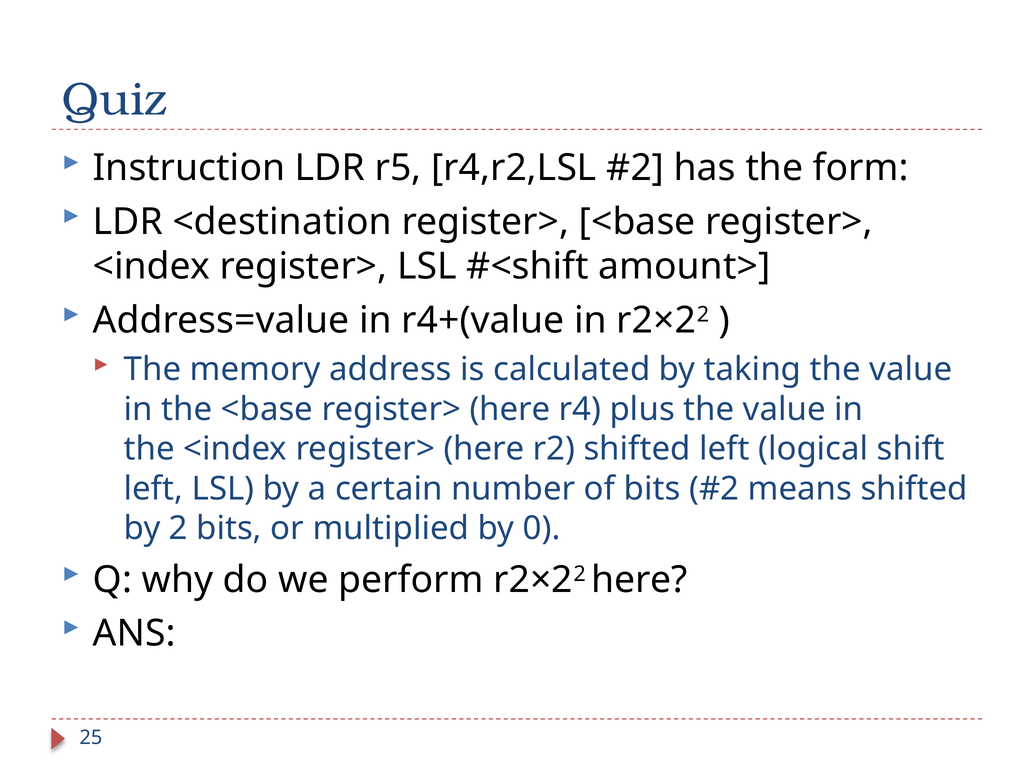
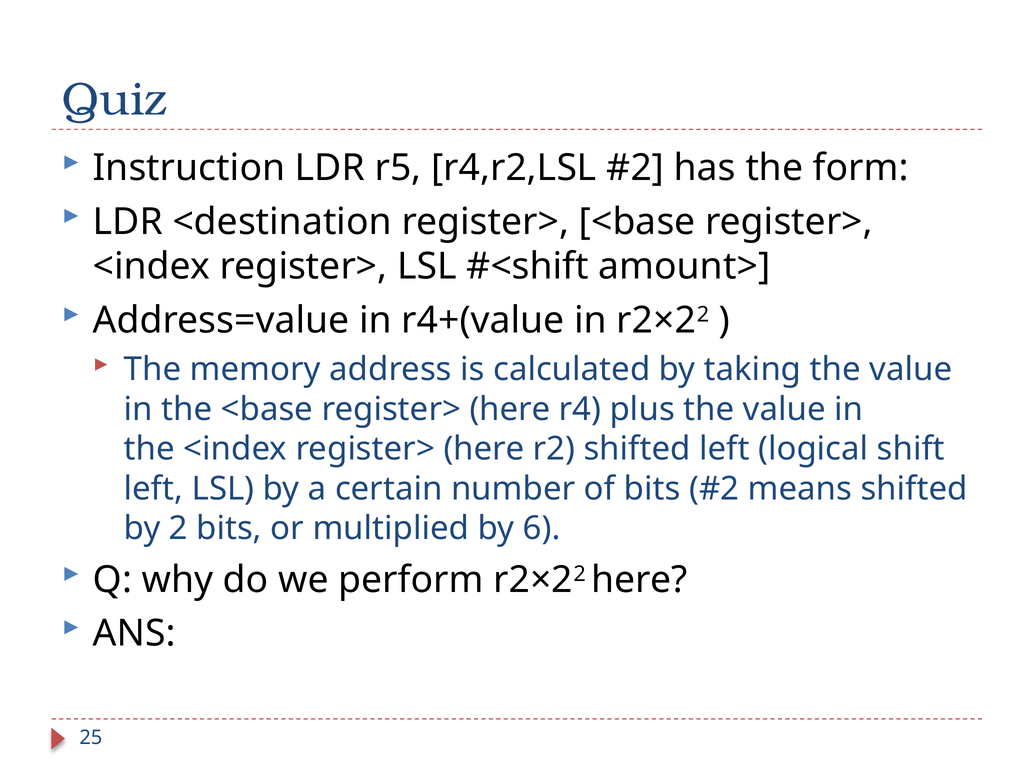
0: 0 -> 6 (542, 528)
